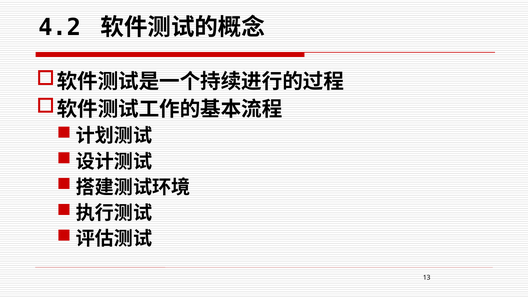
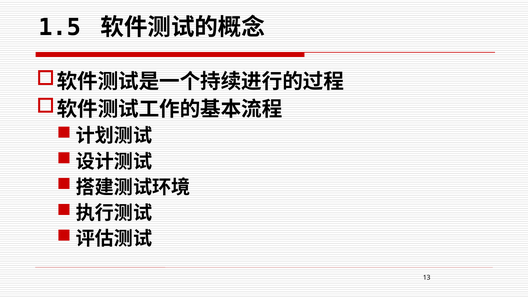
4.2: 4.2 -> 1.5 (60, 28)
